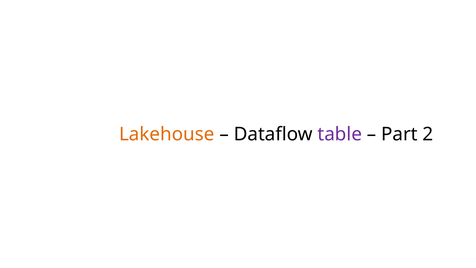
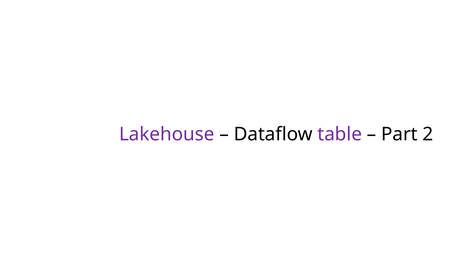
Lakehouse colour: orange -> purple (167, 134)
